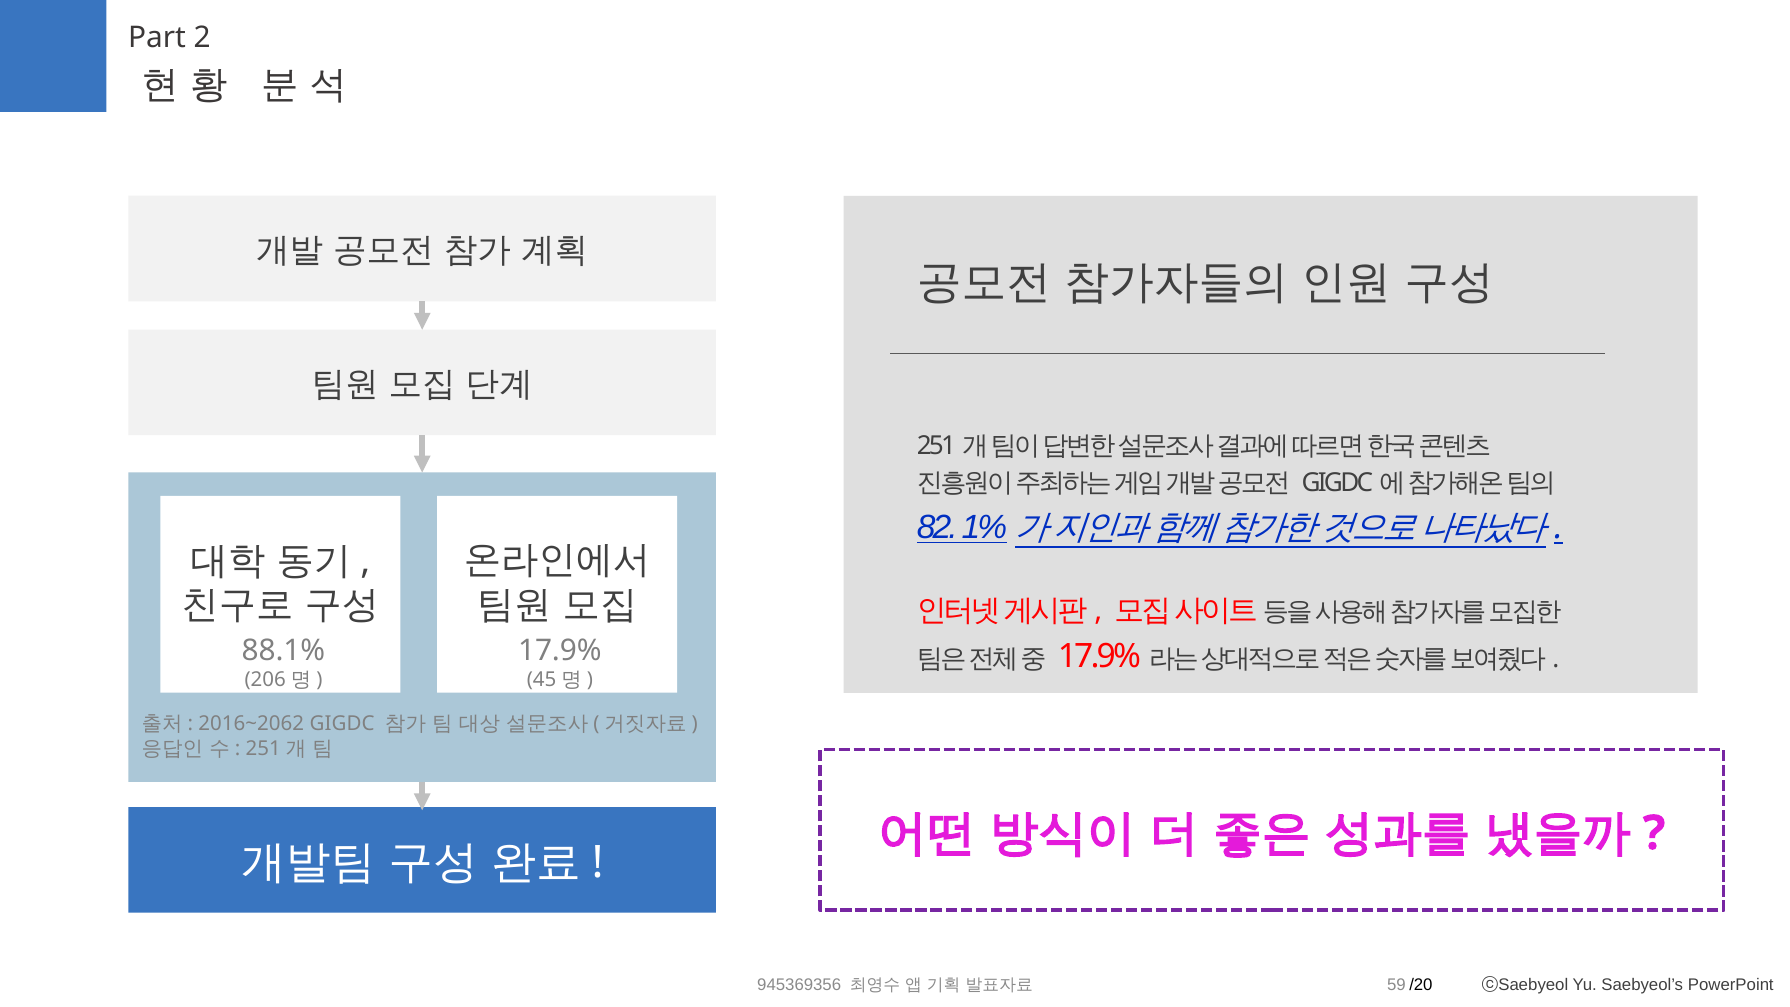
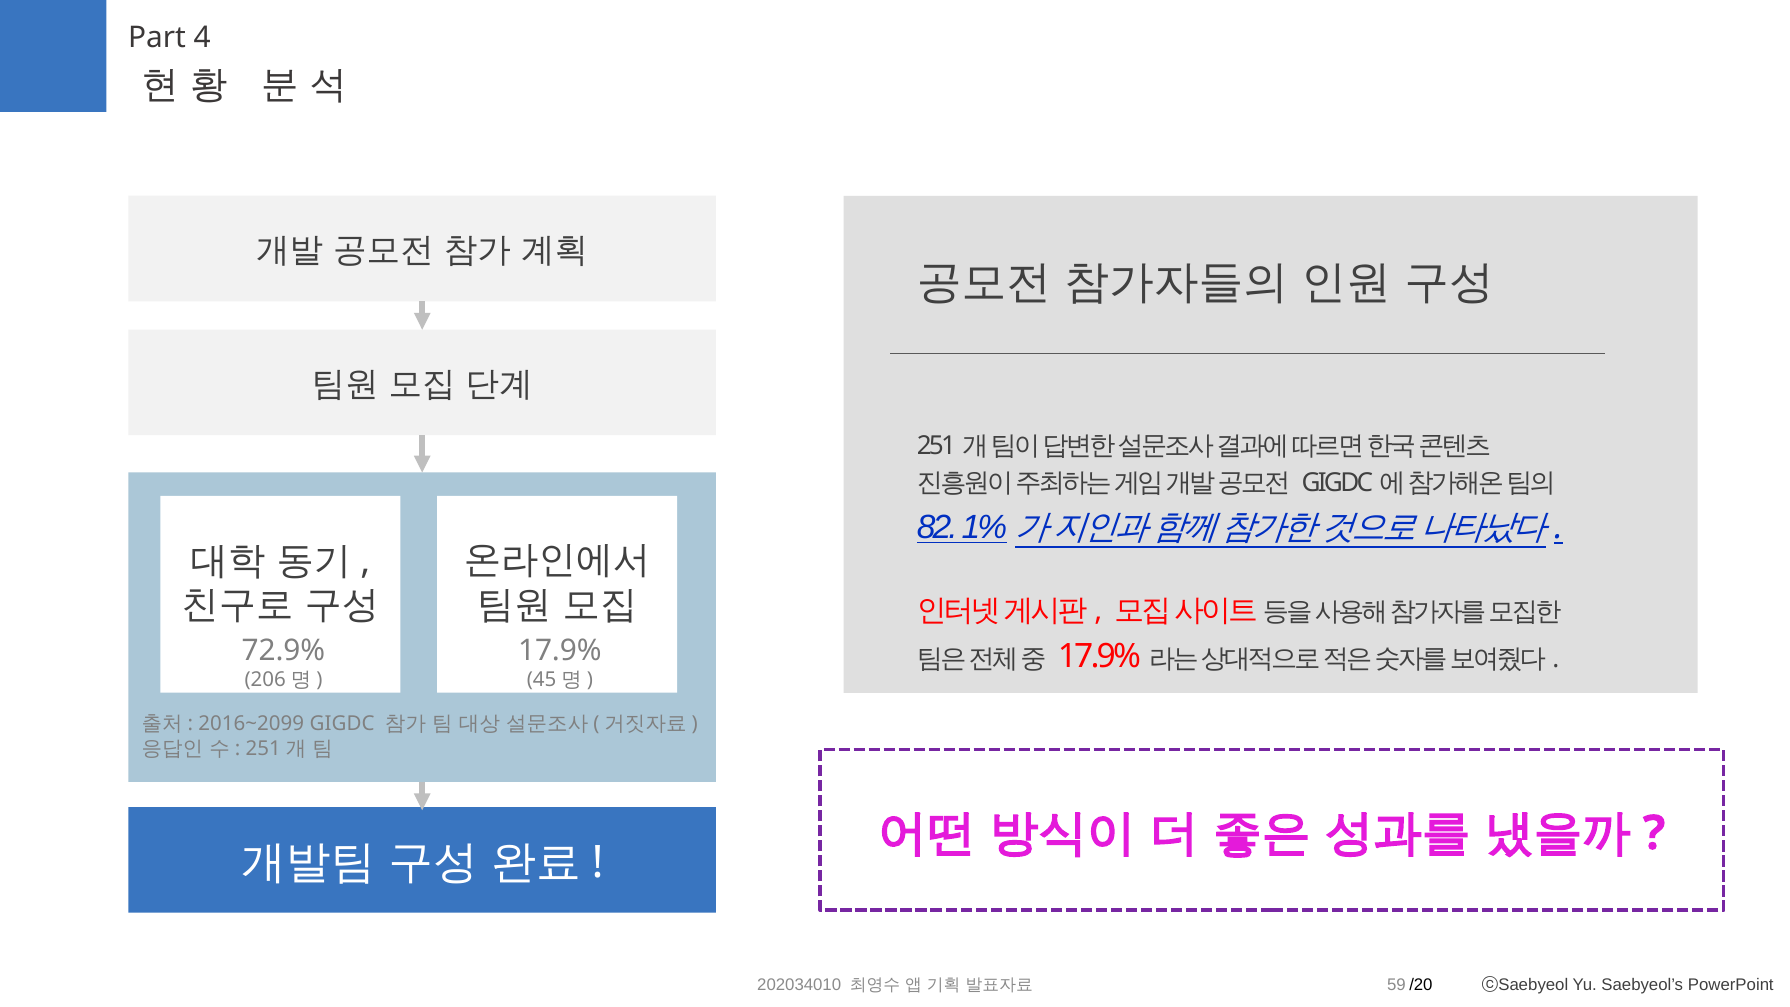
2: 2 -> 4 (202, 38)
88.1%: 88.1% -> 72.9% (283, 650)
2016~2062: 2016~2062 -> 2016~2099 (251, 724)
945369356: 945369356 -> 202034010 (799, 985)
